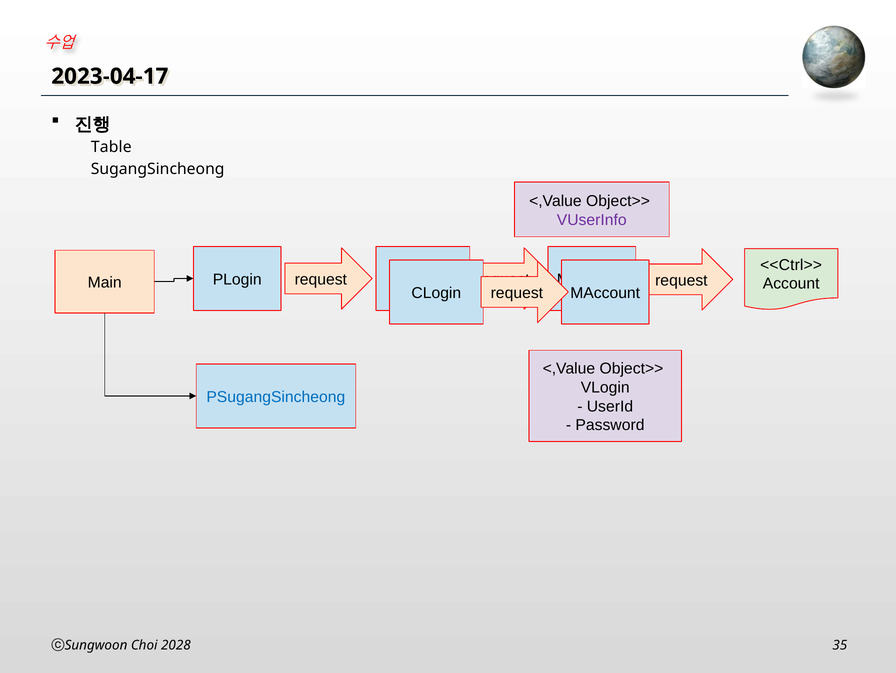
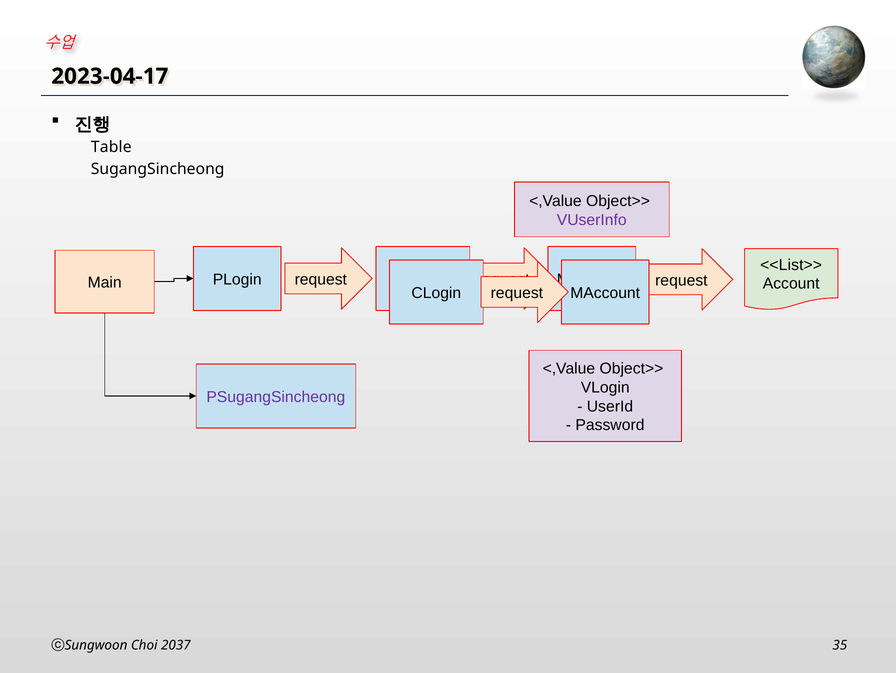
<<Ctrl>>: <<Ctrl>> -> <<List>> (791, 265)
PSugangSincheong colour: blue -> purple (276, 397)
2028: 2028 -> 2037 (176, 645)
